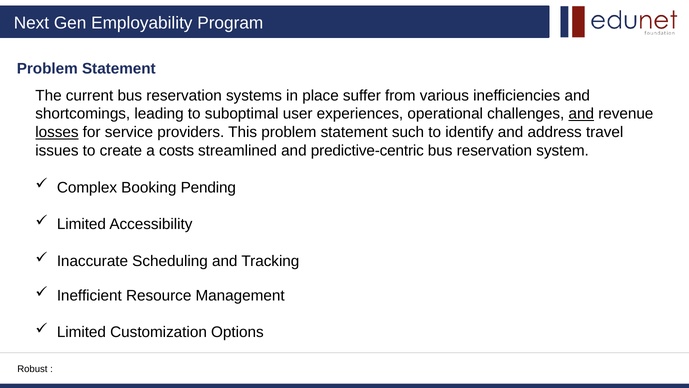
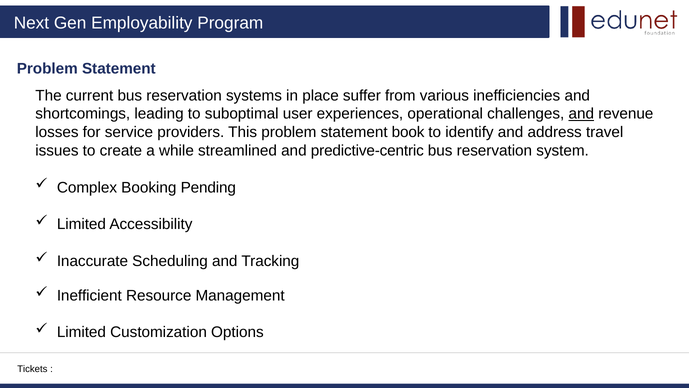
losses underline: present -> none (57, 132)
such: such -> book (408, 132)
costs: costs -> while (176, 151)
Robust: Robust -> Tickets (32, 368)
